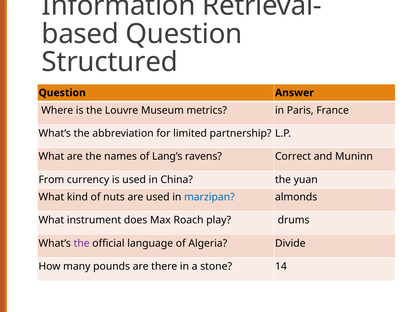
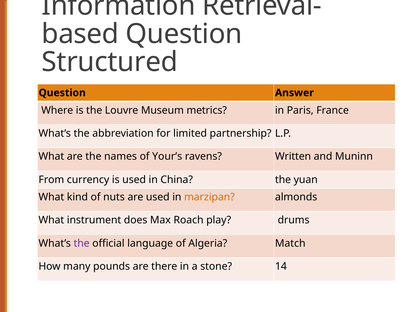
Lang’s: Lang’s -> Your’s (167, 156)
Correct: Correct -> Written (293, 156)
marzipan colour: blue -> orange (209, 197)
Divide: Divide -> Match (290, 243)
